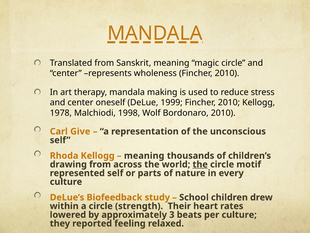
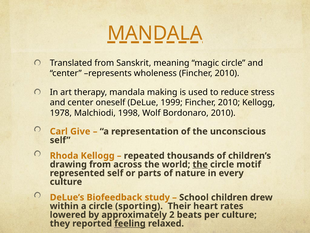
meaning: meaning -> repeated (144, 155)
strength: strength -> sporting (139, 206)
3: 3 -> 2 (172, 214)
feeling underline: none -> present (130, 223)
